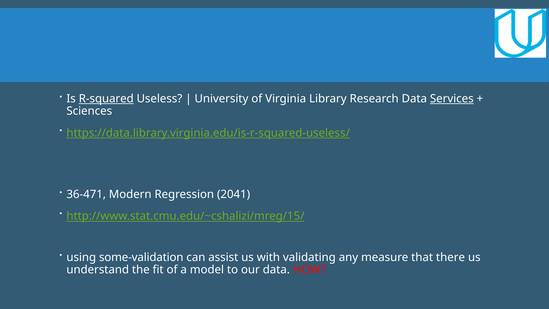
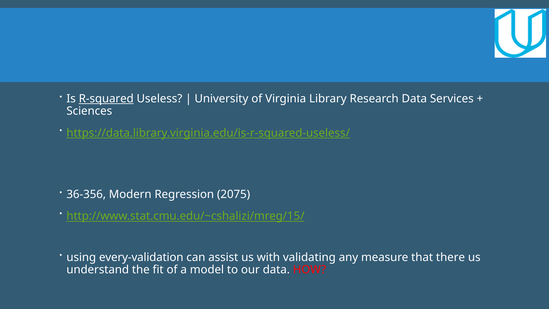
Services underline: present -> none (452, 99)
36-471: 36-471 -> 36-356 (86, 194)
2041: 2041 -> 2075 (234, 194)
some-validation: some-validation -> every-validation (141, 257)
